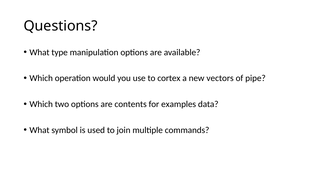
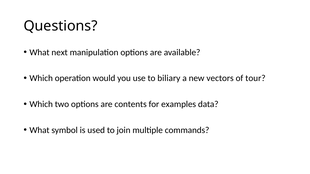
type: type -> next (60, 52)
cortex: cortex -> biliary (169, 78)
pipe: pipe -> tour (255, 78)
